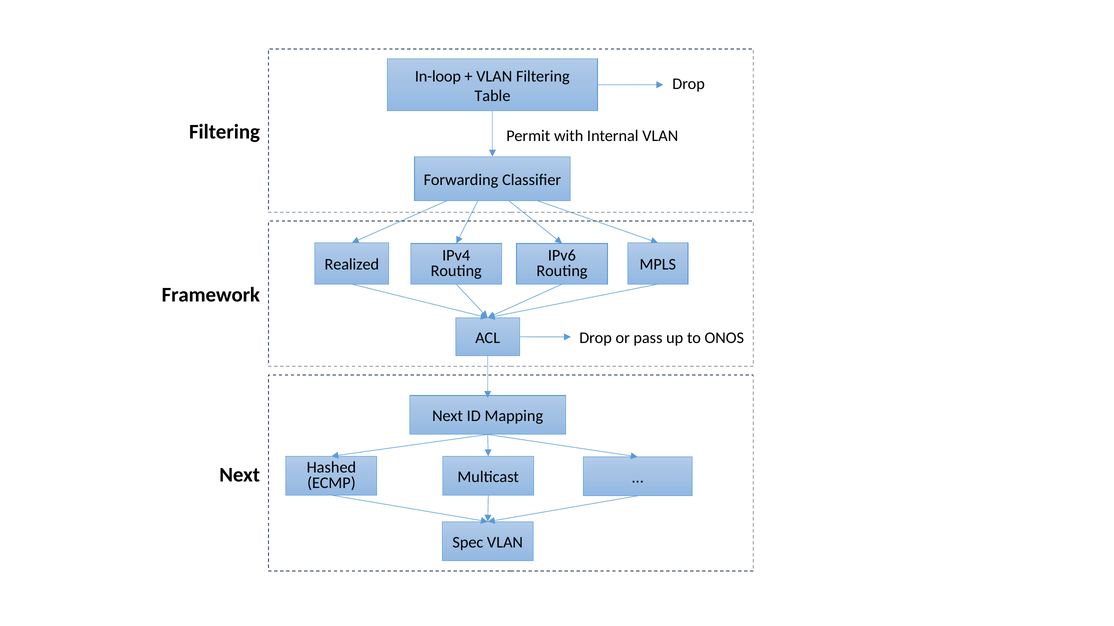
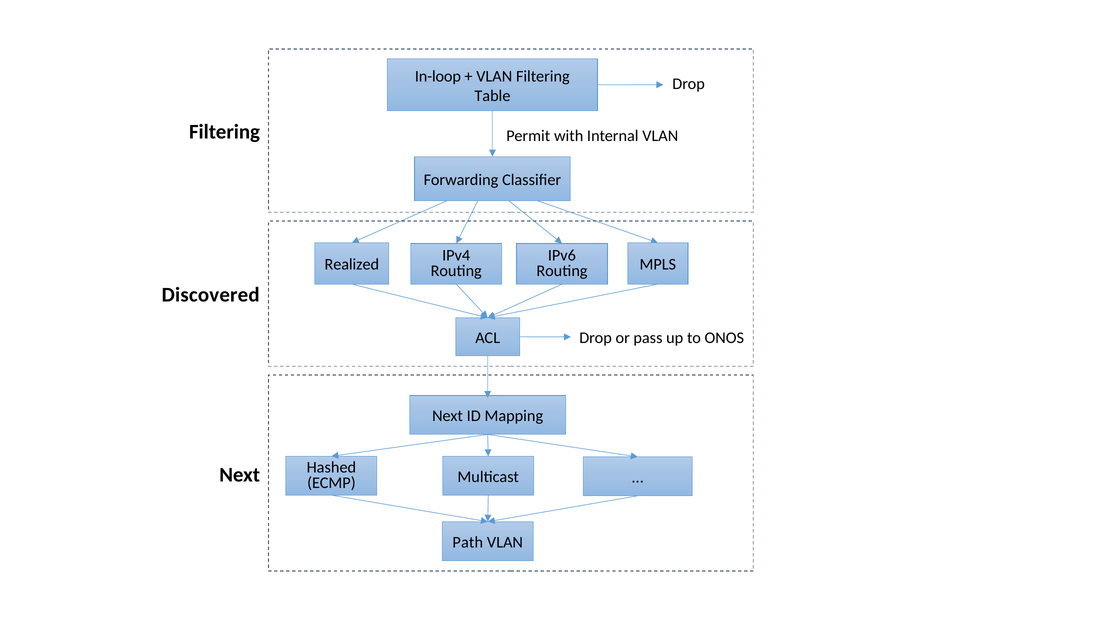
Framework: Framework -> Discovered (211, 295)
Spec: Spec -> Path (468, 543)
